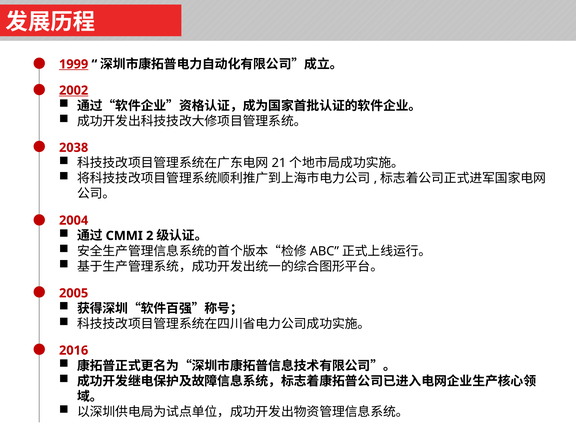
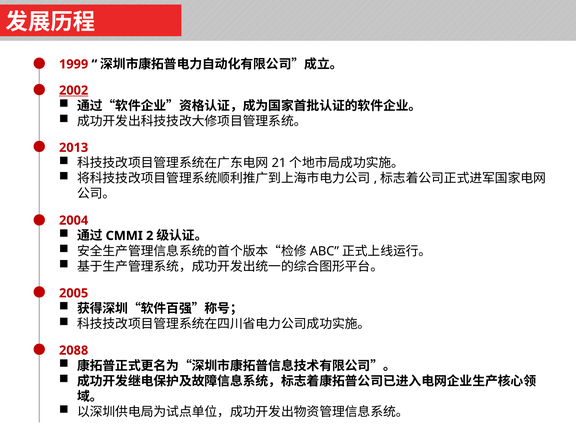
1999 underline: present -> none (74, 64)
2038: 2038 -> 2013 (74, 148)
2016: 2016 -> 2088 (74, 350)
